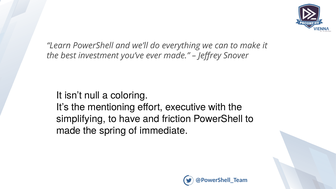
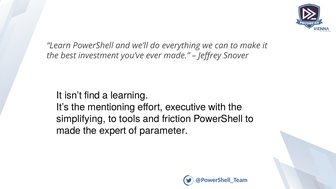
null: null -> find (92, 95)
coloring: coloring -> learning (129, 95)
have: have -> tools (130, 119)
spring: spring -> expert (113, 131)
immediate: immediate -> parameter (164, 131)
